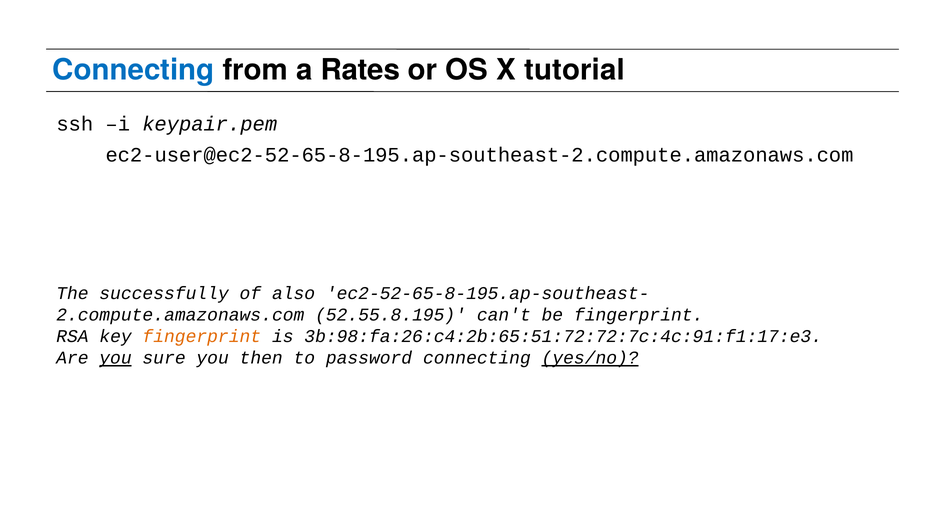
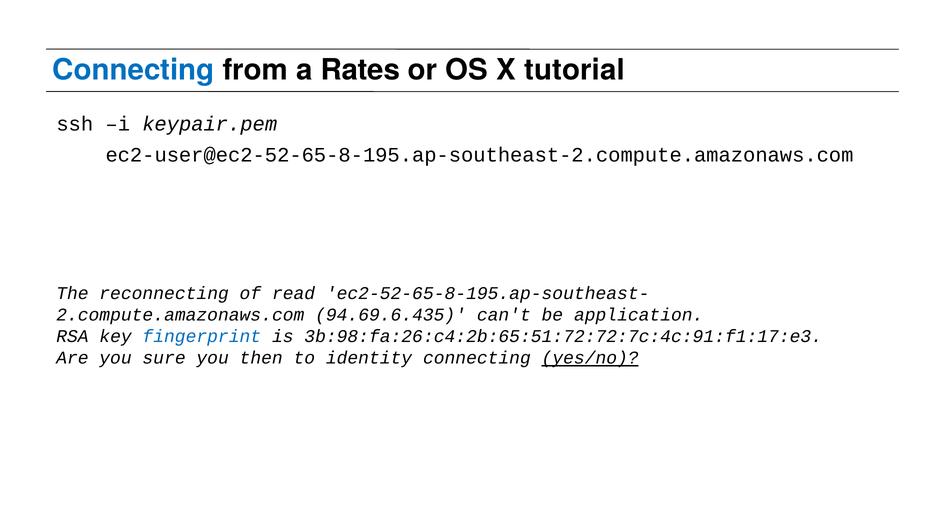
successfully: successfully -> reconnecting (164, 294)
also: also -> read (294, 294)
52.55.8.195: 52.55.8.195 -> 94.69.6.435 (391, 315)
be fingerprint: fingerprint -> application (639, 315)
fingerprint colour: orange -> blue (202, 337)
you underline: present -> none (115, 359)
password: password -> identity (369, 359)
